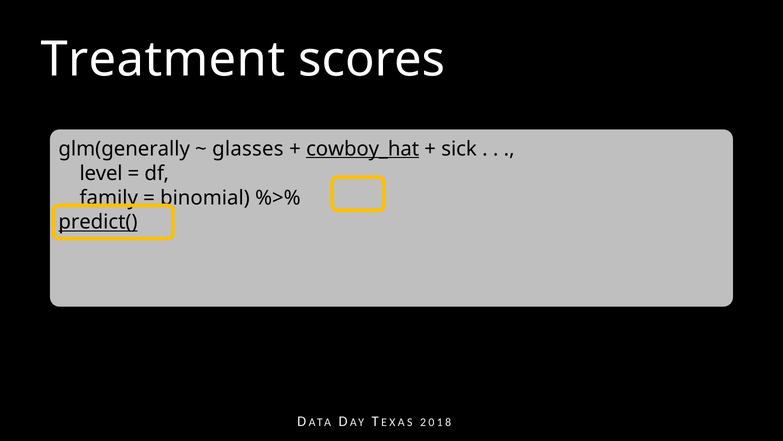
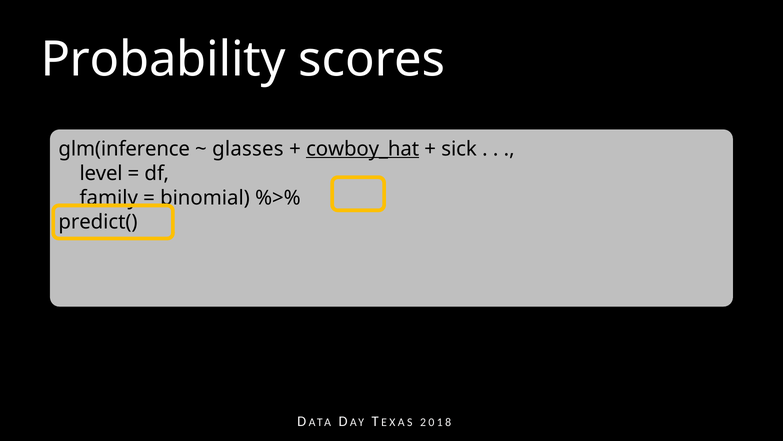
Treatment: Treatment -> Probability (163, 60)
glm(generally: glm(generally -> glm(inference (124, 149)
predict( underline: present -> none (98, 222)
